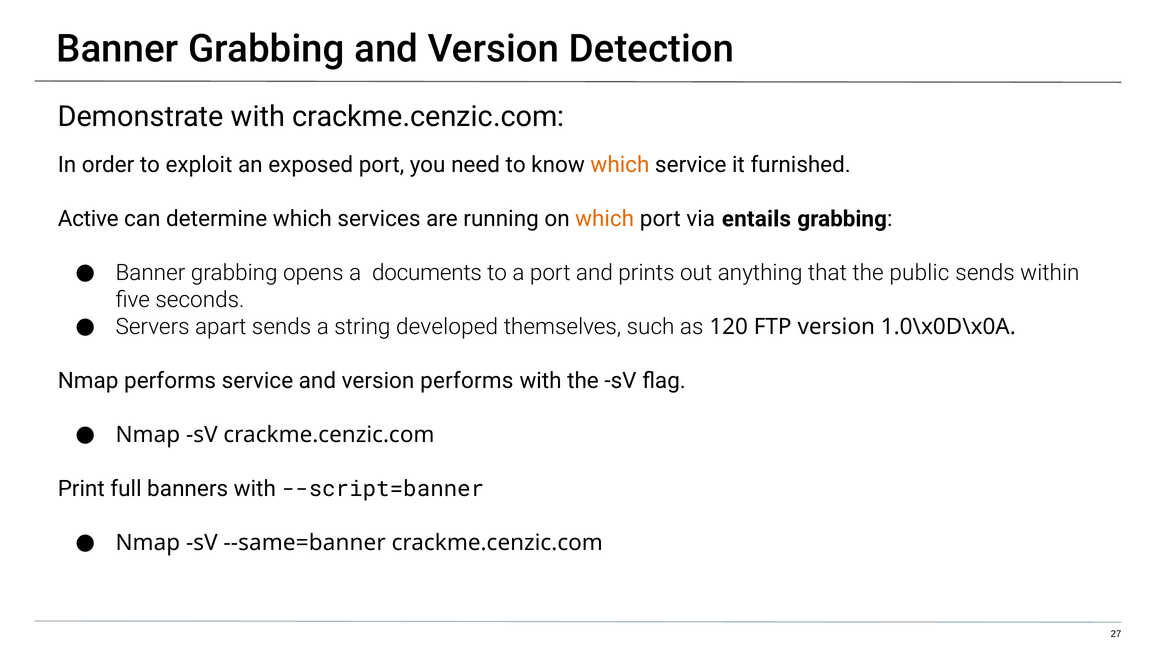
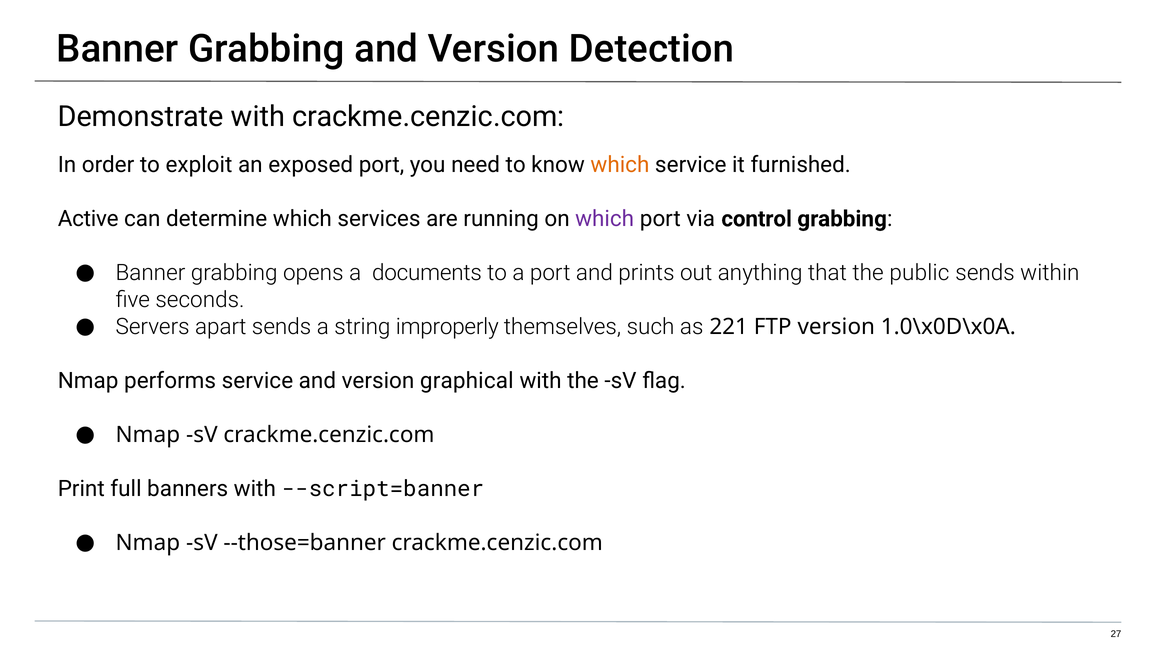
which colour: orange -> purple (605, 219)
entails: entails -> control (757, 219)
developed: developed -> improperly (447, 327)
120: 120 -> 221 (729, 327)
version performs: performs -> graphical (467, 381)
--same=banner: --same=banner -> --those=banner (305, 542)
